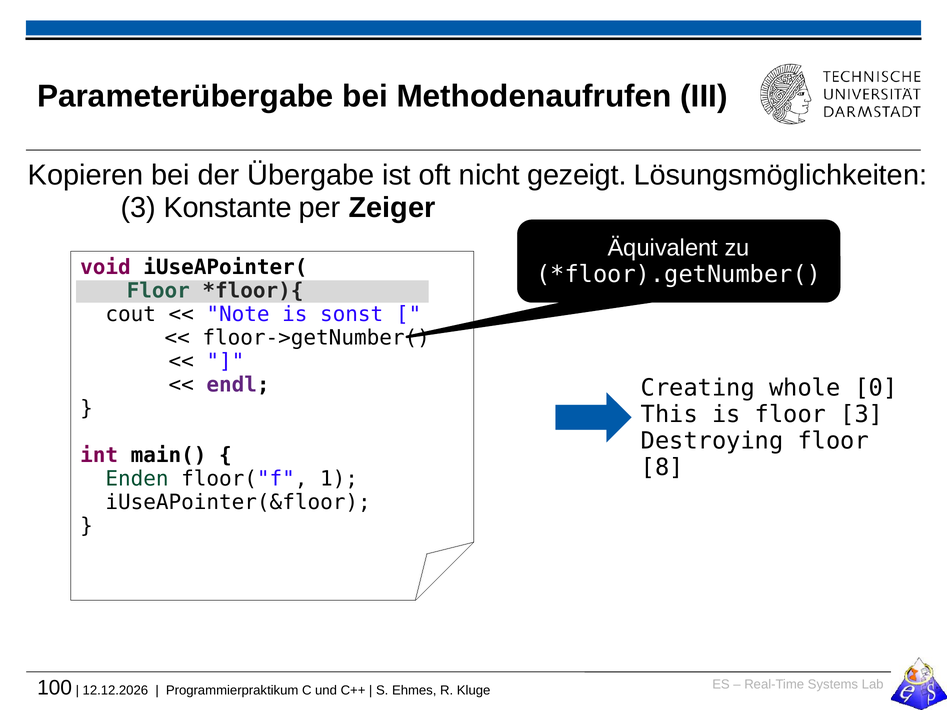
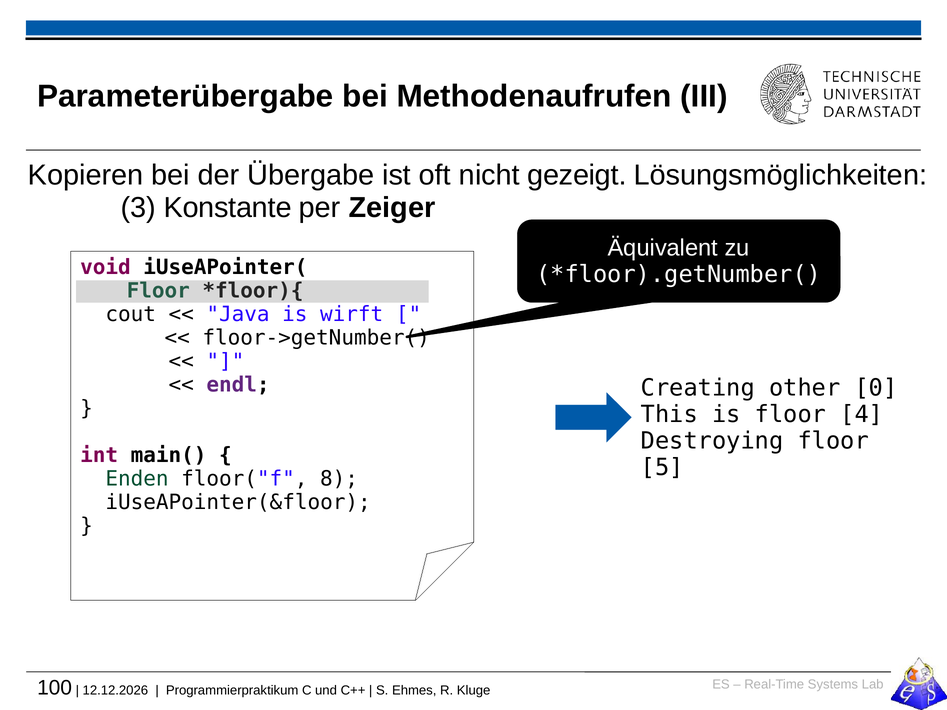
Note: Note -> Java (238, 315)
sonst: sonst -> wirft (352, 315)
whole: whole -> other (805, 388)
floor 3: 3 -> 4 (862, 415)
8: 8 -> 5 (662, 468)
1: 1 -> 8 (339, 479)
